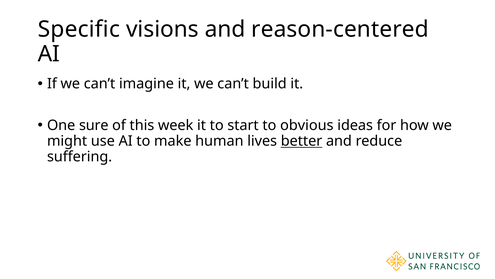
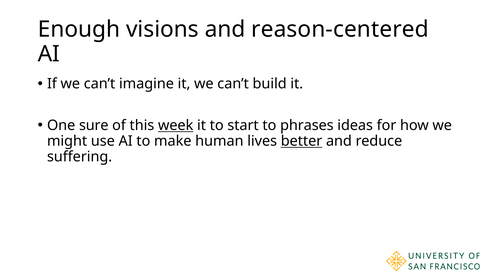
Specific: Specific -> Enough (79, 29)
week underline: none -> present (176, 125)
obvious: obvious -> phrases (307, 125)
